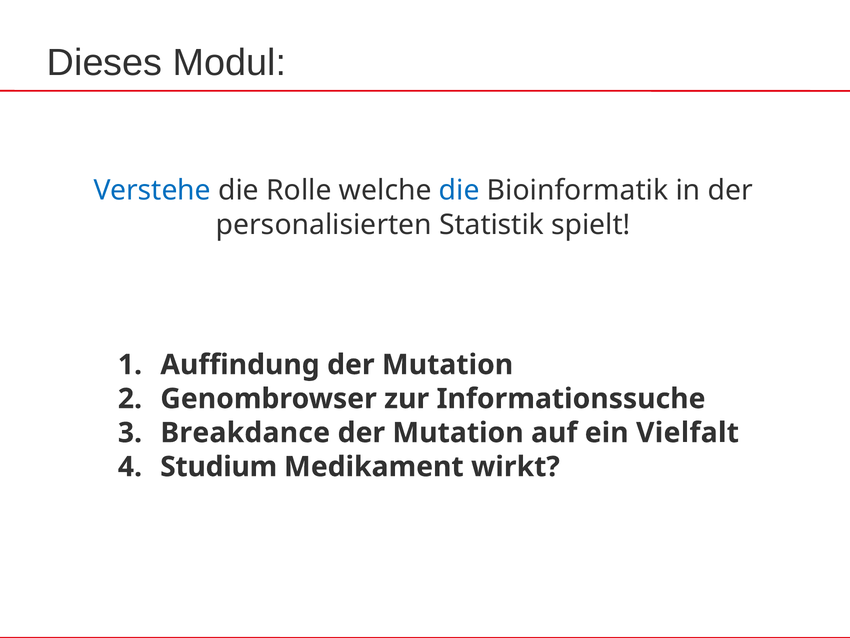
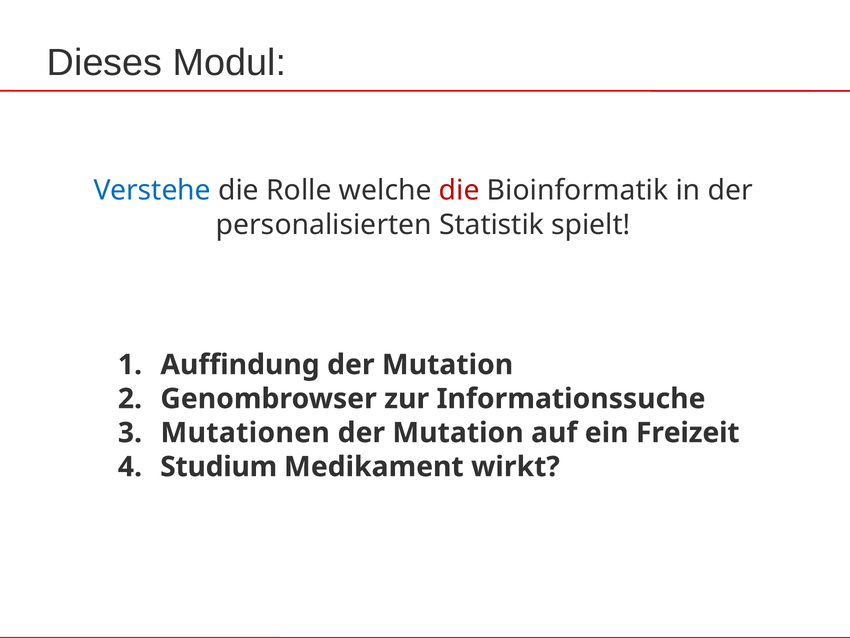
die colour: blue -> red (459, 190)
Breakdance: Breakdance -> Mutationen (245, 432)
Vielfalt: Vielfalt -> Freizeit (688, 432)
